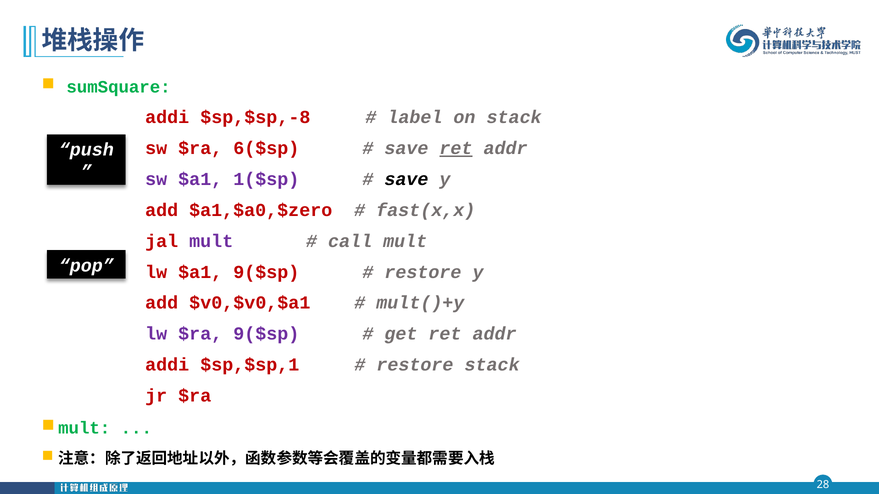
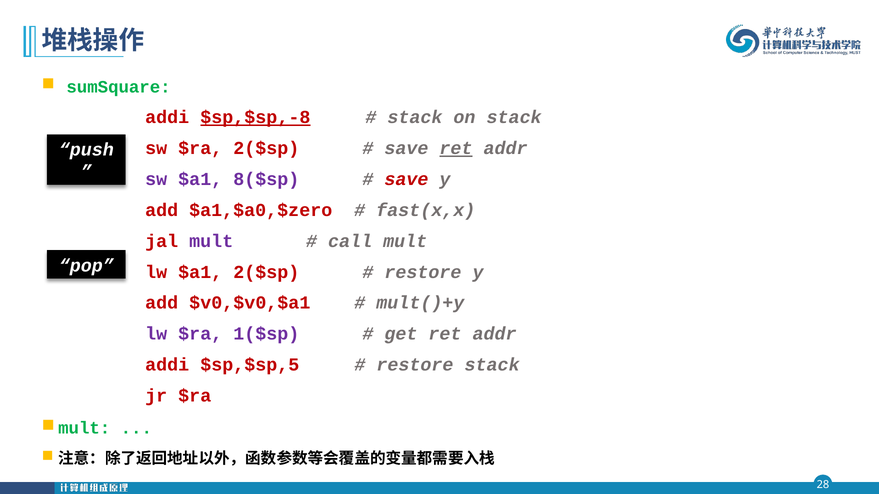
$sp,$sp,-8 underline: none -> present (255, 118)
label: label -> stack (415, 118)
$ra 6($sp: 6($sp -> 2($sp (266, 148)
1($sp: 1($sp -> 8($sp (266, 179)
save colour: black -> red (406, 179)
$a1 9($sp: 9($sp -> 2($sp (266, 272)
$ra 9($sp: 9($sp -> 1($sp (266, 334)
$sp,$sp,1: $sp,$sp,1 -> $sp,$sp,5 (250, 365)
